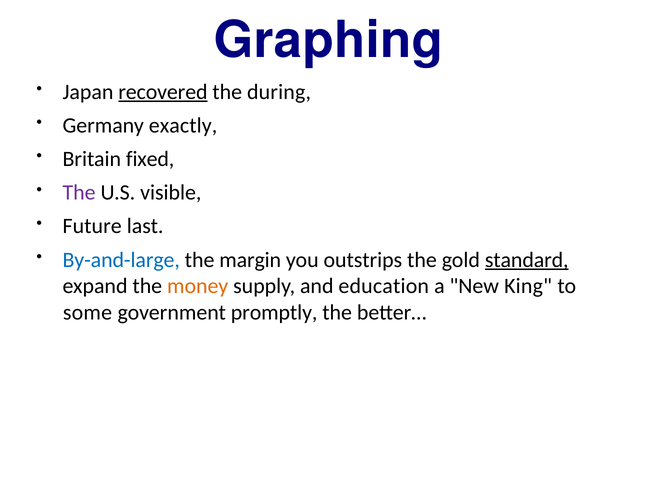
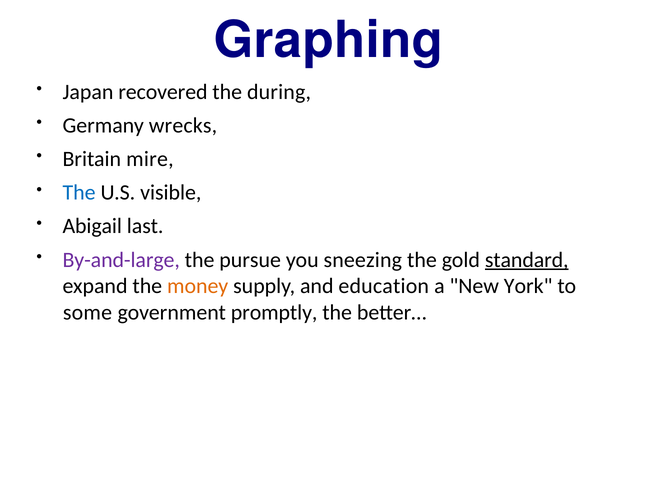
recovered underline: present -> none (163, 92)
exactly: exactly -> wrecks (183, 125)
fixed: fixed -> mire (150, 159)
The colour: purple -> blue (79, 193)
Future: Future -> Abigail (92, 226)
By-and-large colour: blue -> purple (121, 260)
margin: margin -> pursue (250, 260)
outstrips: outstrips -> sneezing (363, 260)
King: King -> York (528, 286)
